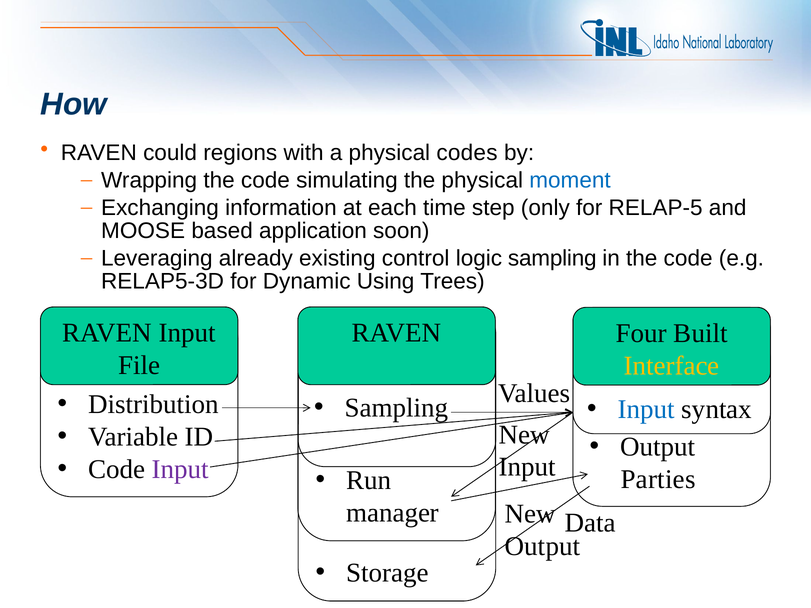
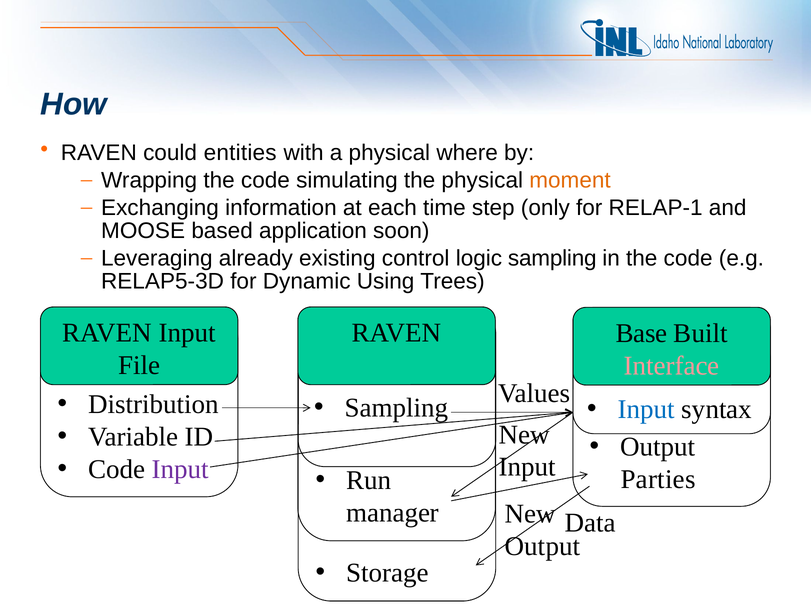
regions: regions -> entities (240, 153)
codes: codes -> where (467, 153)
moment colour: blue -> orange (570, 180)
RELAP-5: RELAP-5 -> RELAP-1 (656, 208)
Four: Four -> Base (641, 333)
Interface colour: yellow -> pink (672, 366)
